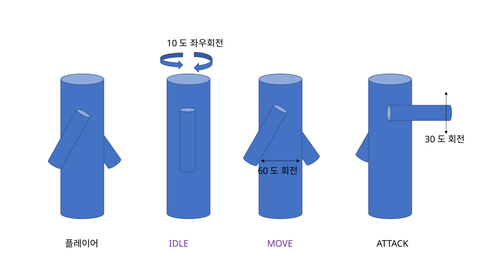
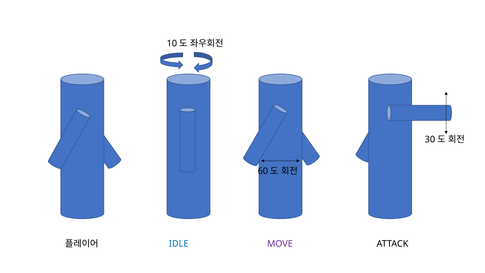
IDLE colour: purple -> blue (179, 244)
